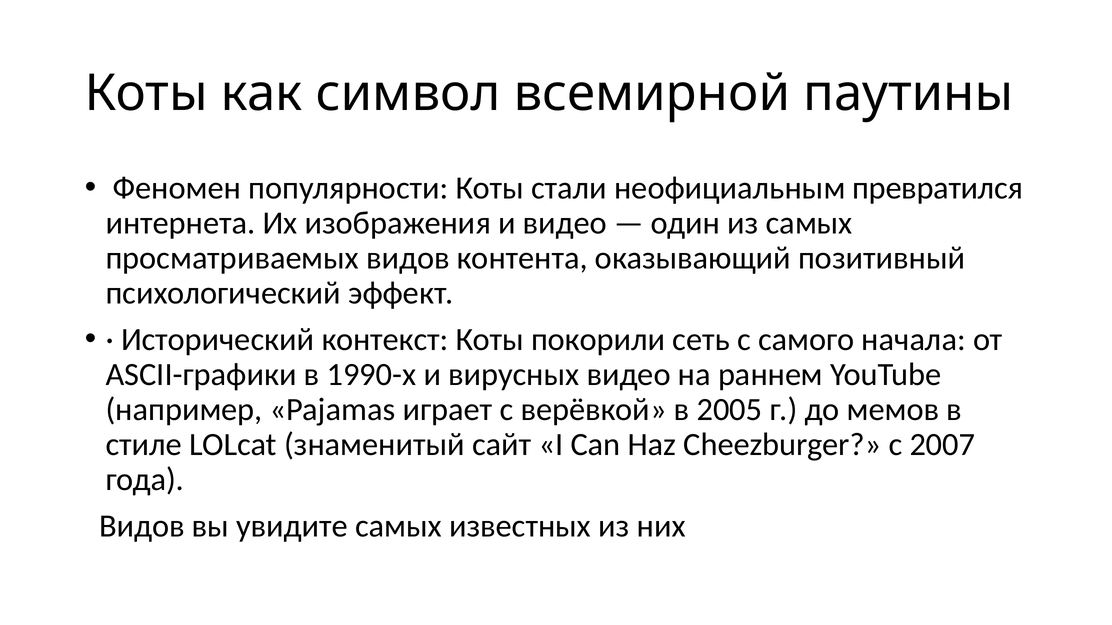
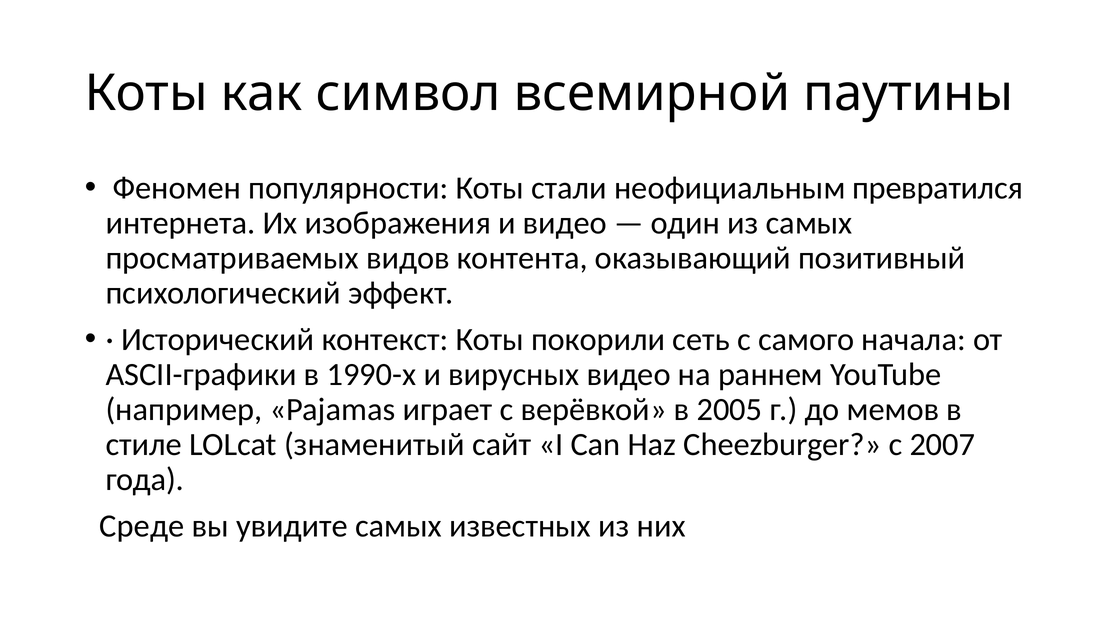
Видов: Видов -> Среде (142, 526)
